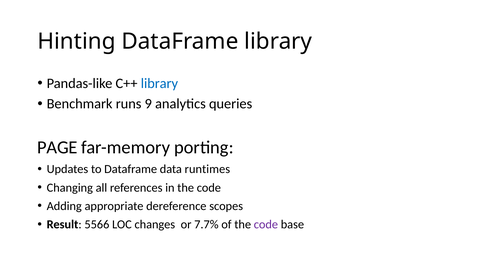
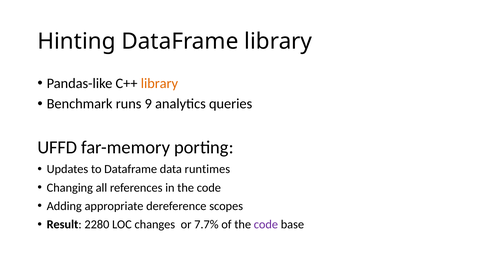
library colour: blue -> orange (159, 83)
PAGE: PAGE -> UFFD (57, 147)
5566: 5566 -> 2280 (97, 224)
